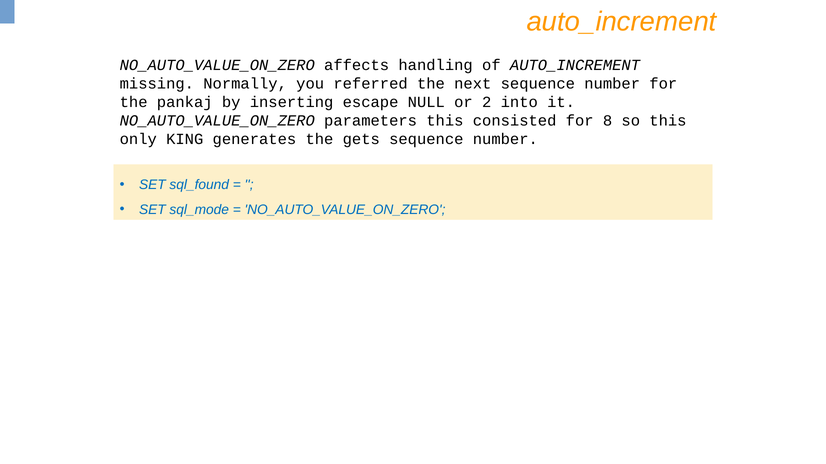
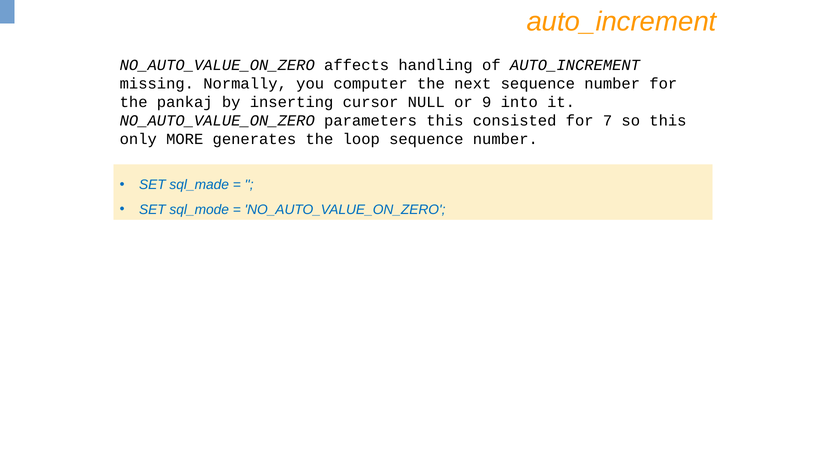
referred: referred -> computer (371, 84)
escape: escape -> cursor (371, 102)
2: 2 -> 9 (487, 102)
8: 8 -> 7 (608, 121)
KING: KING -> MORE (185, 139)
gets: gets -> loop (361, 139)
sql_found: sql_found -> sql_made (199, 185)
